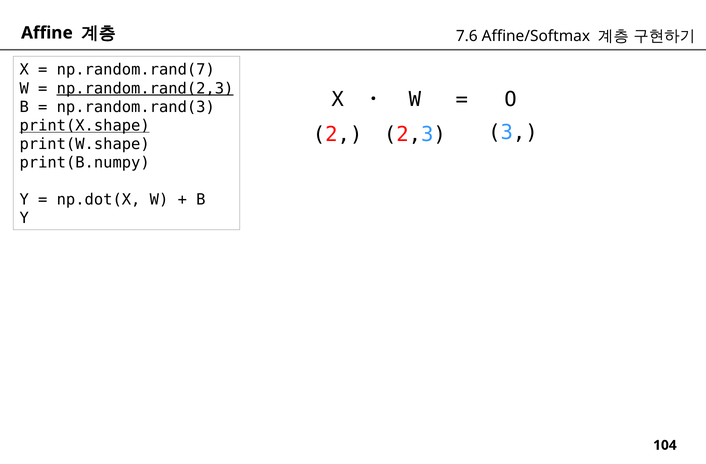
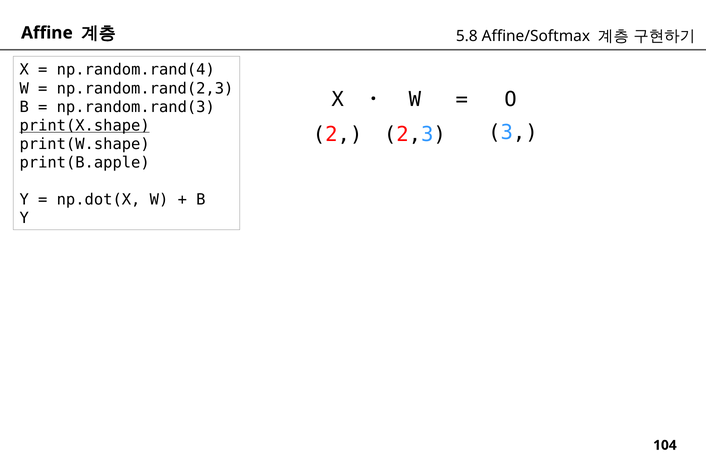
7.6: 7.6 -> 5.8 (467, 36)
np.random.rand(7: np.random.rand(7 -> np.random.rand(4 (136, 70)
np.random.rand(2,3 underline: present -> none (145, 88)
print(B.numpy: print(B.numpy -> print(B.apple (85, 163)
